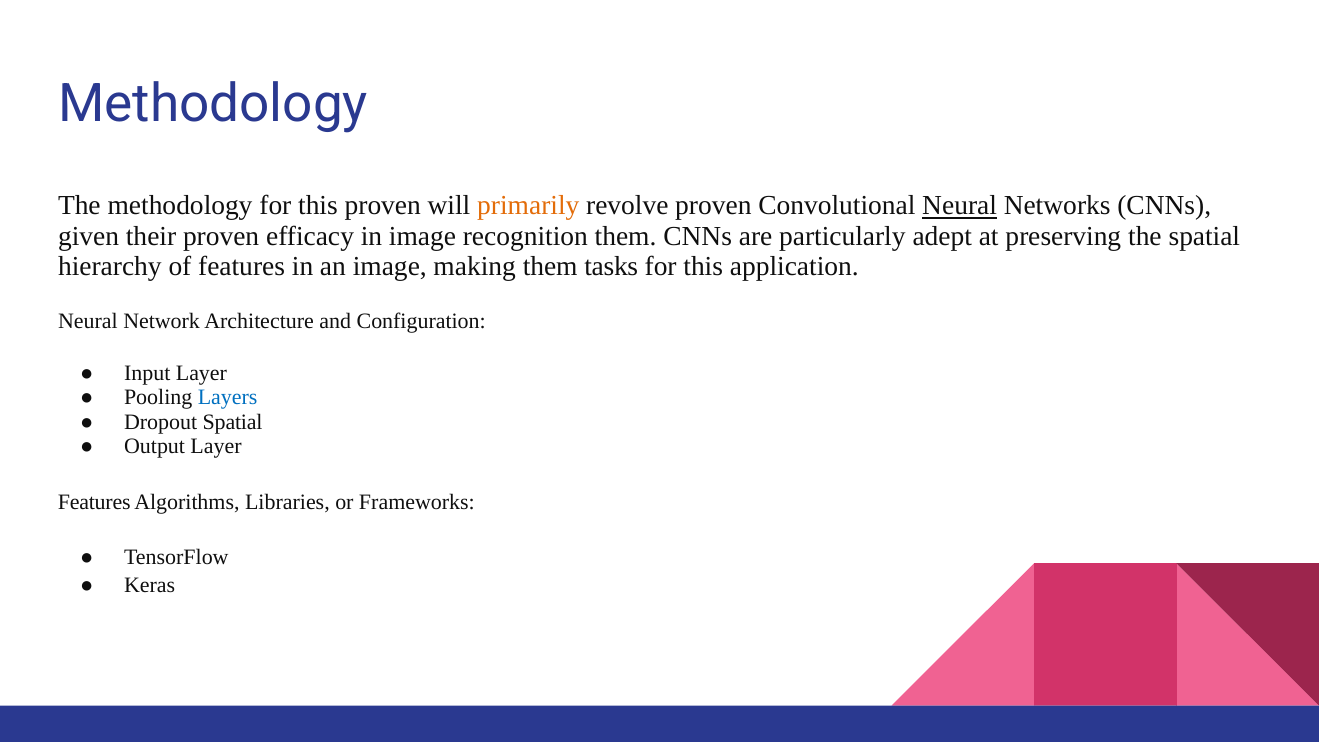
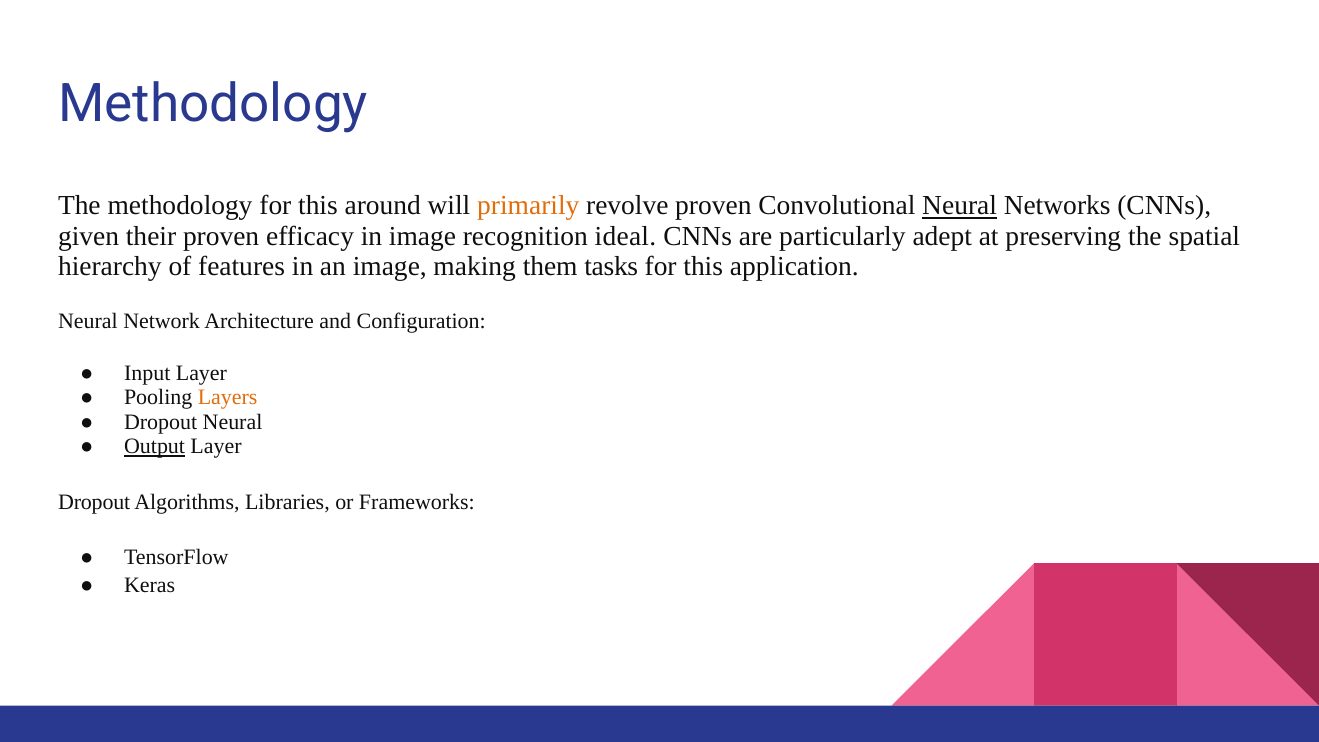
this proven: proven -> around (383, 206)
recognition them: them -> ideal (625, 236)
Layers colour: blue -> orange (228, 398)
Dropout Spatial: Spatial -> Neural (233, 422)
Output underline: none -> present (155, 446)
Features: Features -> Dropout (94, 502)
